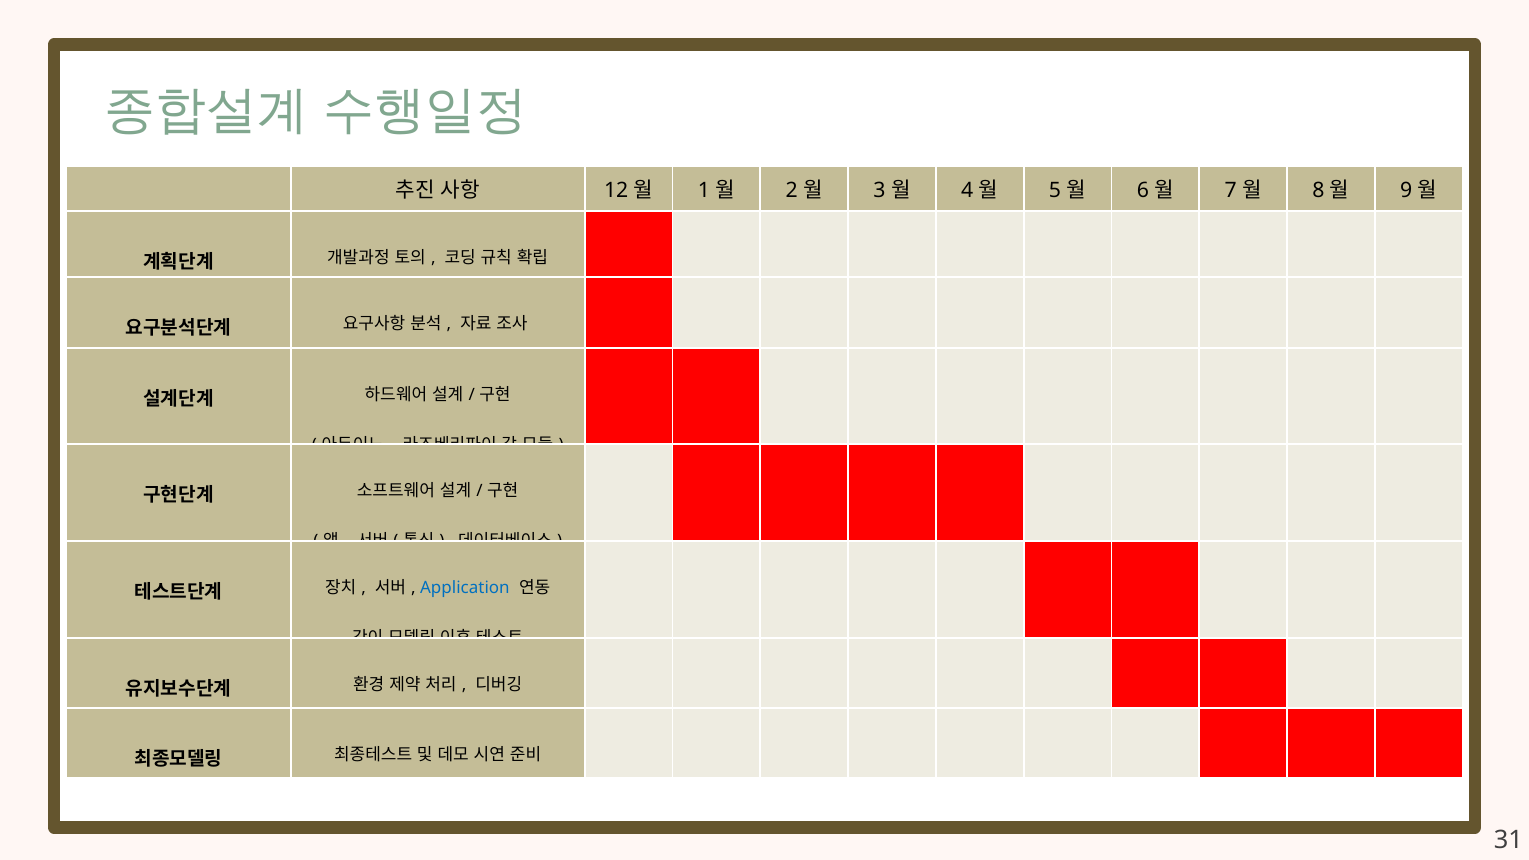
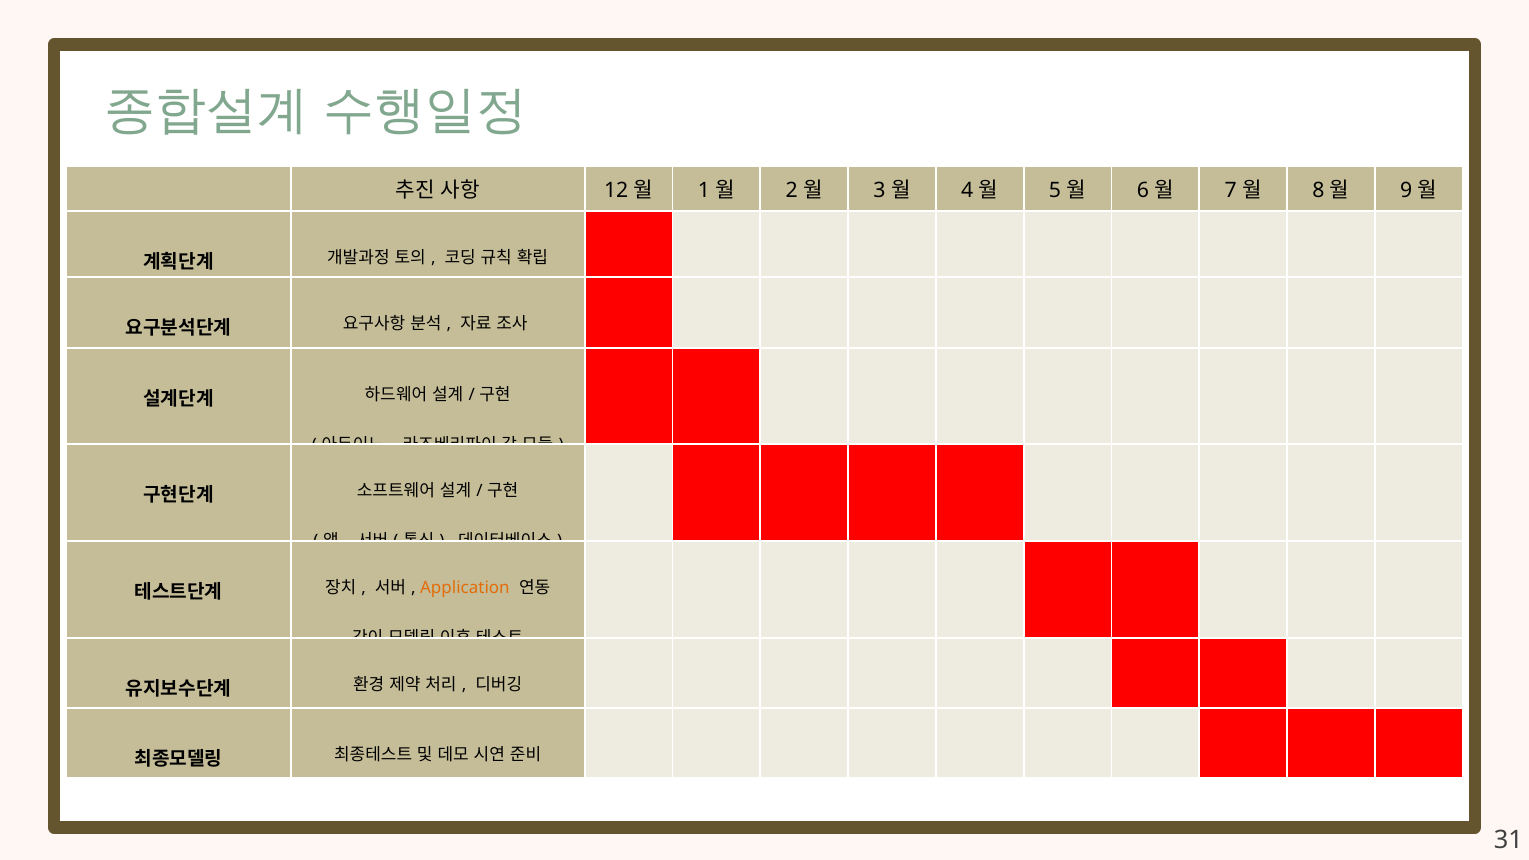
Application colour: blue -> orange (465, 588)
